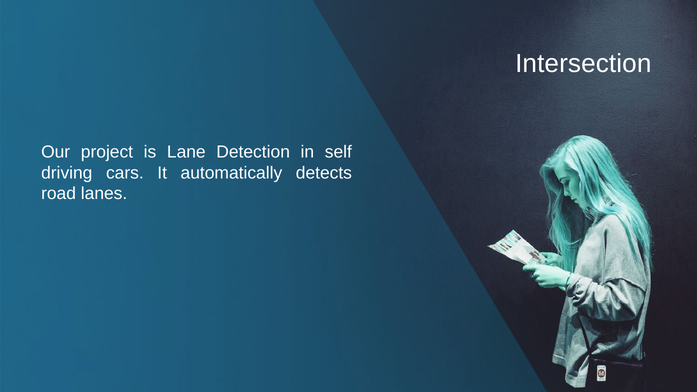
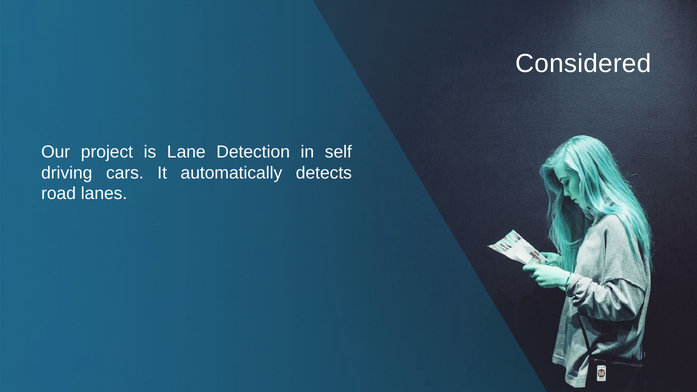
Intersection: Intersection -> Considered (583, 64)
